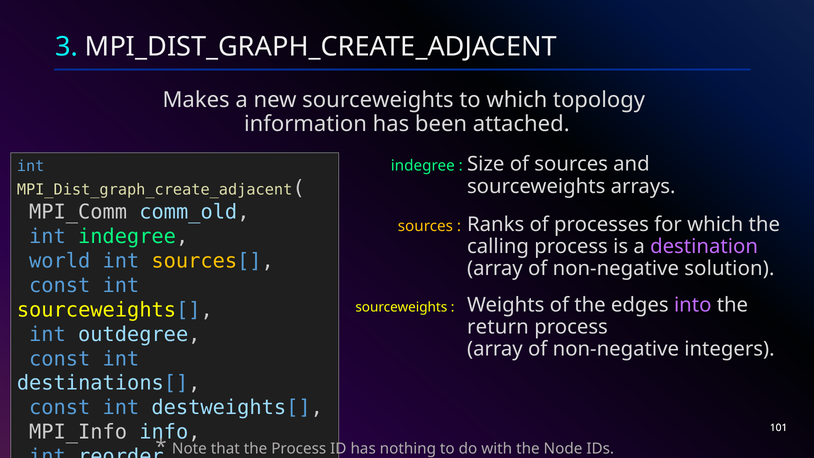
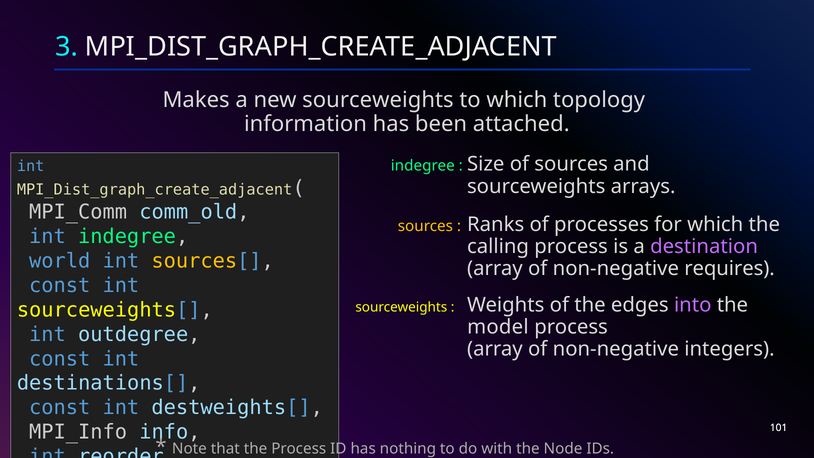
solution: solution -> requires (730, 268)
return: return -> model (498, 327)
